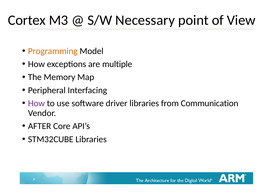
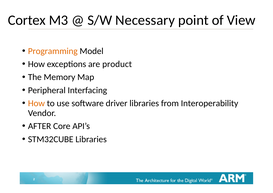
multiple: multiple -> product (117, 64)
How colour: purple -> orange (36, 103)
Communication: Communication -> Interoperability (210, 103)
